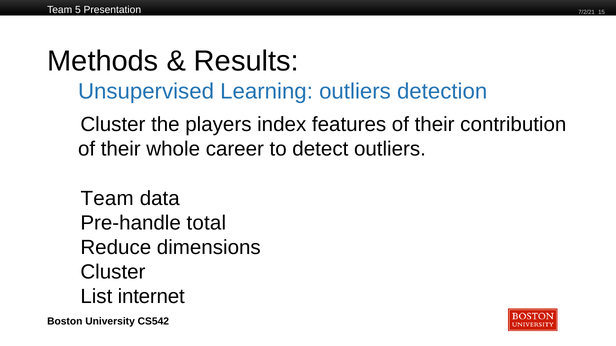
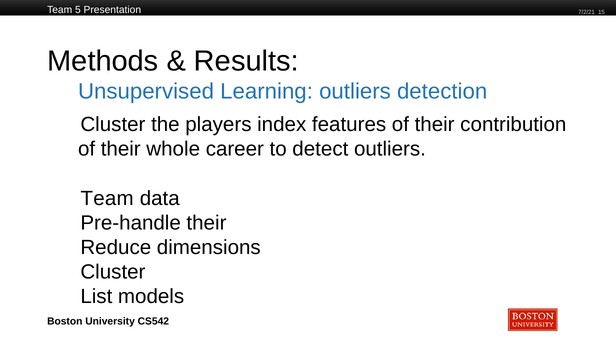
Pre-handle total: total -> their (206, 223)
internet: internet -> models (151, 297)
